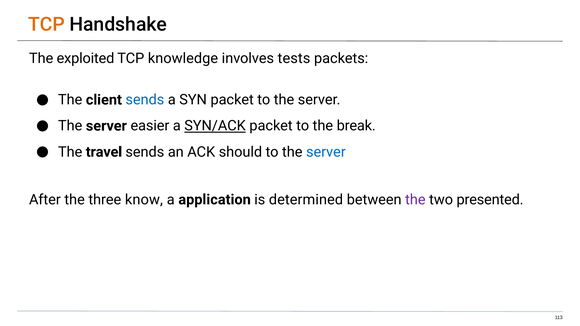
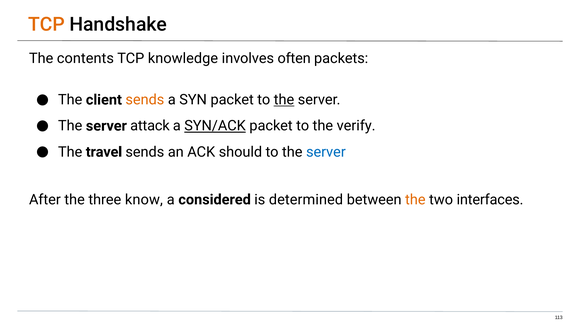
exploited: exploited -> contents (85, 58)
tests: tests -> often (294, 58)
sends colour: blue -> orange (145, 100)
the underline: none -> present (284, 100)
easier: easier -> attack (150, 126)
break: break -> verify (356, 126)
application: application -> considered (215, 200)
the colour: purple -> orange (415, 200)
presented: presented -> interfaces (490, 200)
